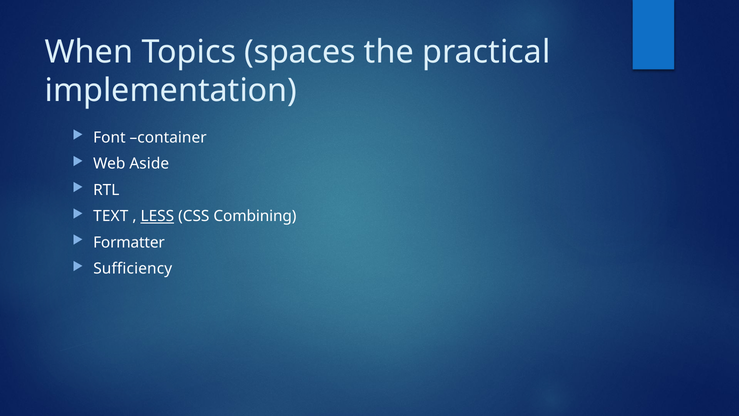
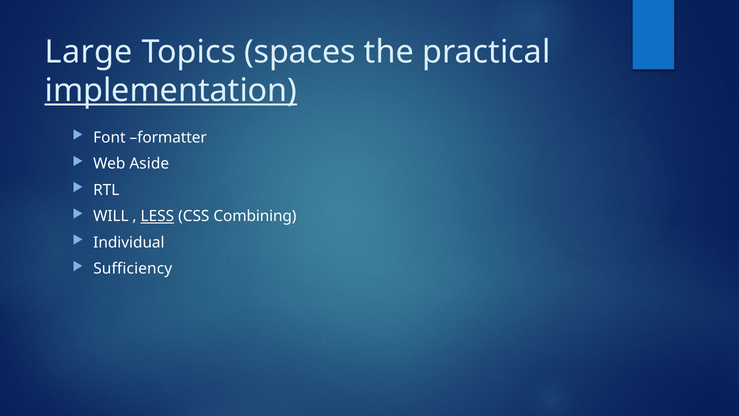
When: When -> Large (89, 52)
implementation underline: none -> present (171, 91)
container: container -> formatter (168, 138)
TEXT: TEXT -> WILL (111, 216)
Formatter: Formatter -> Individual (129, 242)
